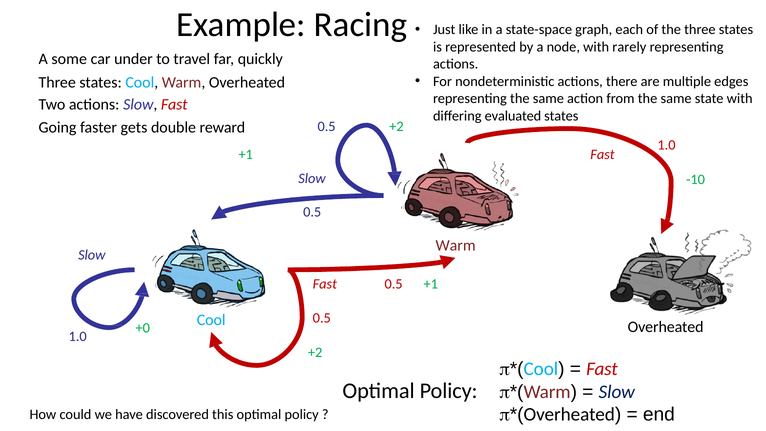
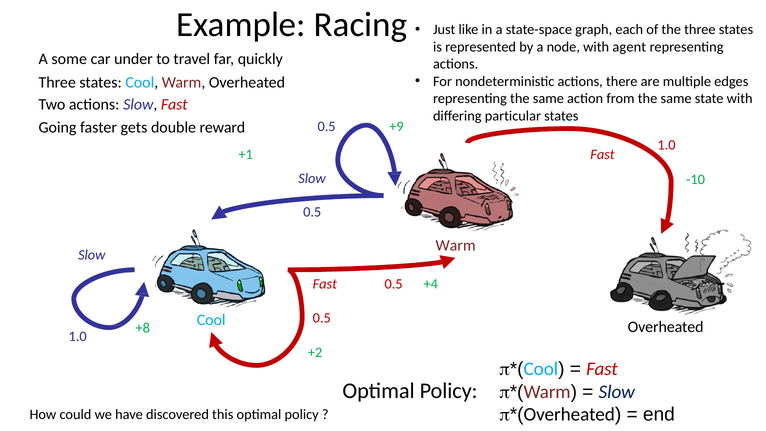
rarely: rarely -> agent (629, 47)
evaluated: evaluated -> particular (513, 116)
+2: +2 -> +9 (397, 127)
0.5 +1: +1 -> +4 (431, 284)
+0: +0 -> +8 (143, 328)
